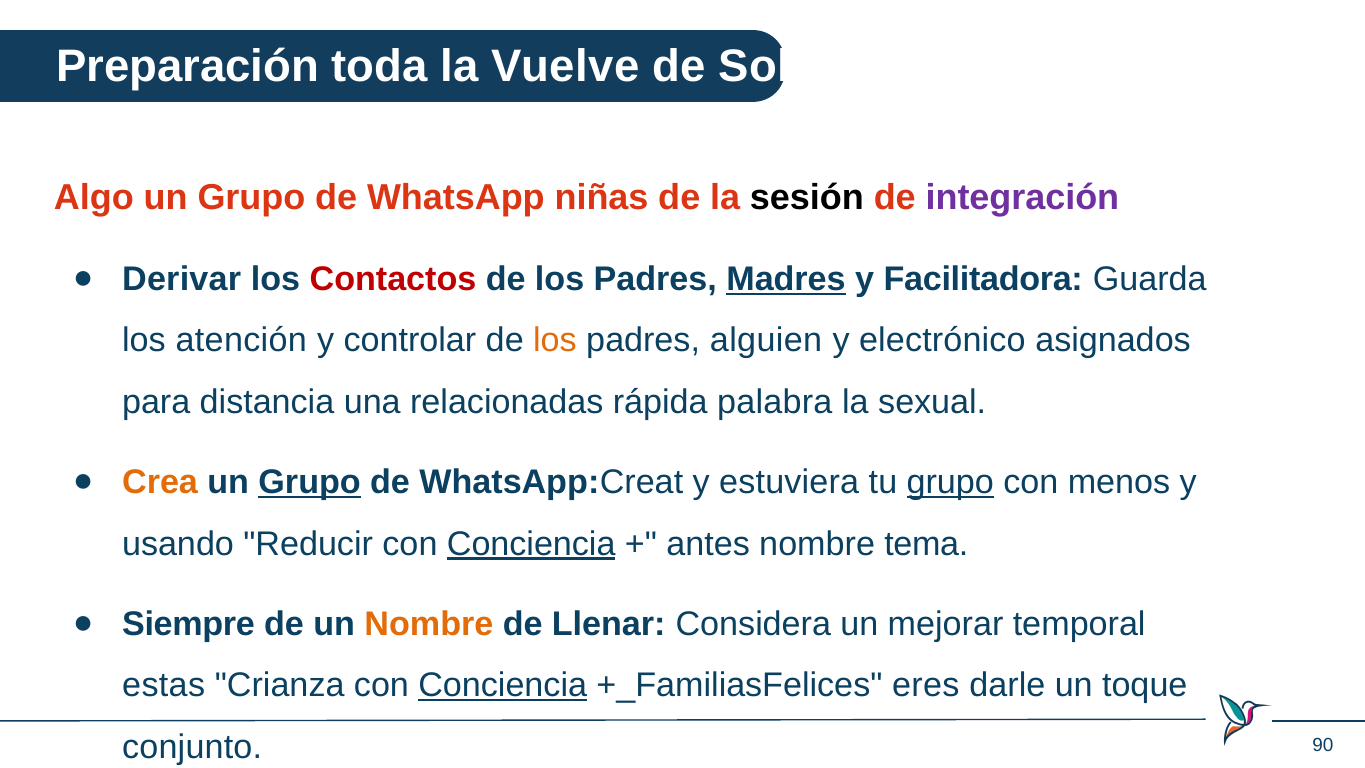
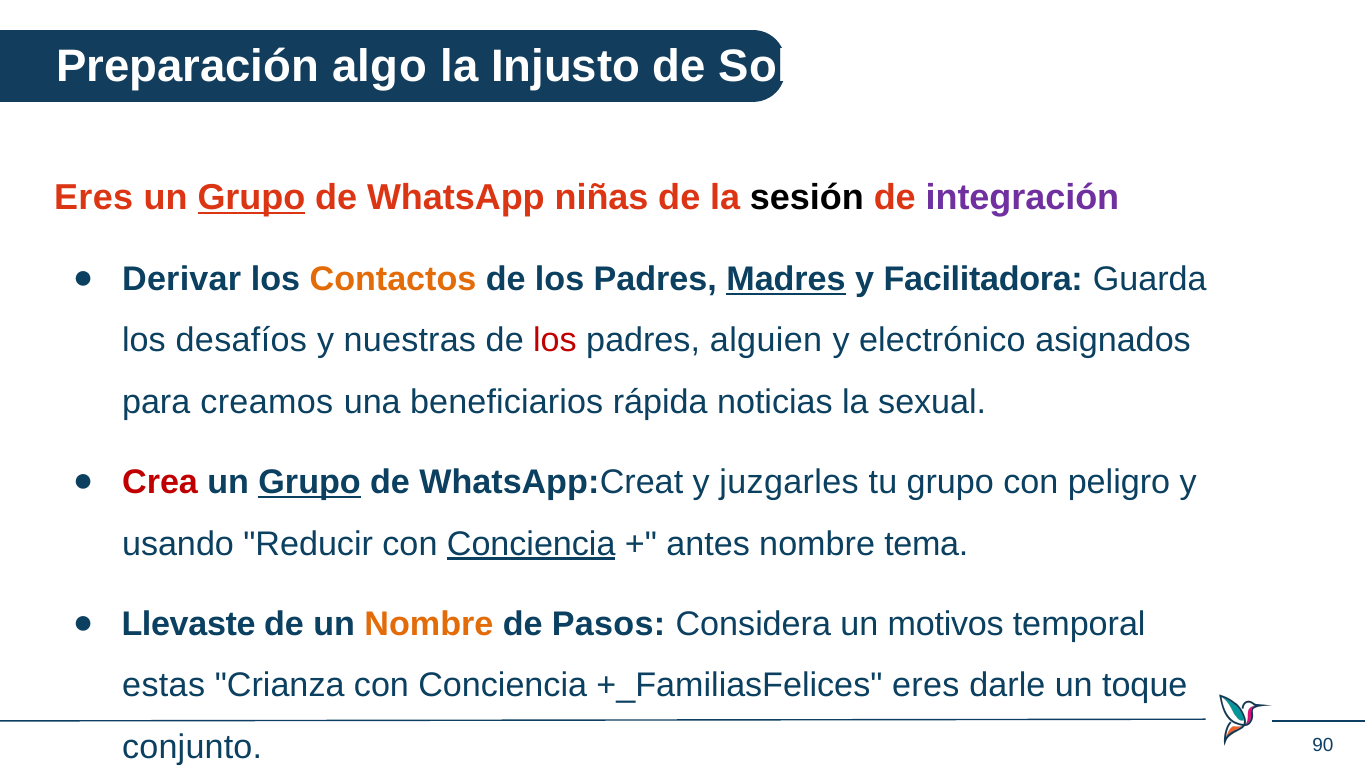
toda: toda -> algo (379, 67)
Vuelve: Vuelve -> Injusto (566, 67)
Algo: Algo -> Eres (94, 198)
Grupo underline: none -> present (251, 198)
Contactos colour: red -> orange (393, 279)
atención: atención -> desafíos (241, 340)
controlar: controlar -> nuestras (410, 340)
los colour: orange -> red (555, 340)
distancia: distancia -> creamos (267, 402)
relacionadas: relacionadas -> beneficiarios (507, 402)
palabra: palabra -> noticias (775, 402)
Crea colour: orange -> red (160, 482)
estuviera: estuviera -> juzgarles (789, 482)
grupo underline: present -> none (950, 482)
menos: menos -> peligro (1119, 482)
Siempre: Siempre -> Llevaste (189, 624)
Llenar: Llenar -> Pasos (609, 624)
mejorar: mejorar -> motivos (946, 624)
Conciencia underline: present -> none (503, 686)
